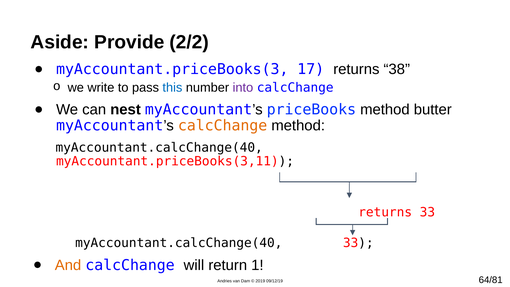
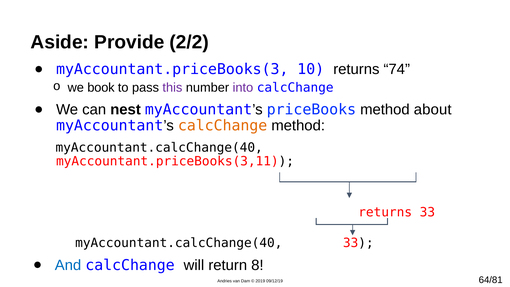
17: 17 -> 10 (311, 69)
38: 38 -> 74 (397, 69)
write: write -> book (101, 87)
this colour: blue -> purple (172, 87)
butter: butter -> about (433, 109)
And colour: orange -> blue (68, 265)
1: 1 -> 8 (257, 265)
